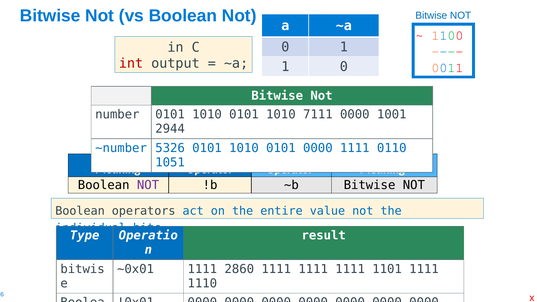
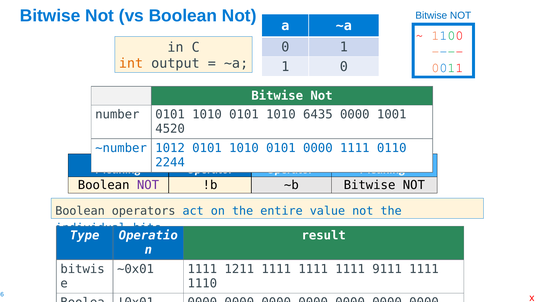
int colour: red -> orange (131, 63)
7111: 7111 -> 6435 (318, 115)
2944: 2944 -> 4520 (170, 129)
5326: 5326 -> 1012 (170, 148)
1051: 1051 -> 2244 (170, 162)
2860: 2860 -> 1211 (239, 269)
1101: 1101 -> 9111 (387, 269)
